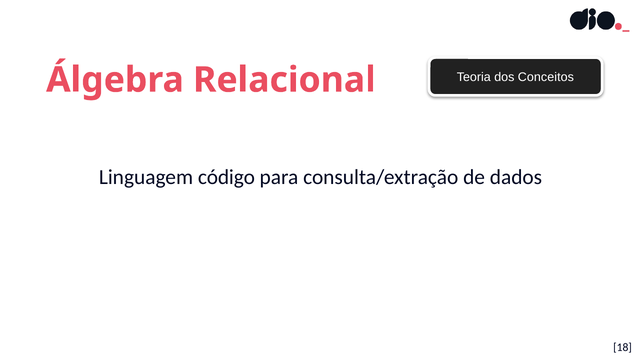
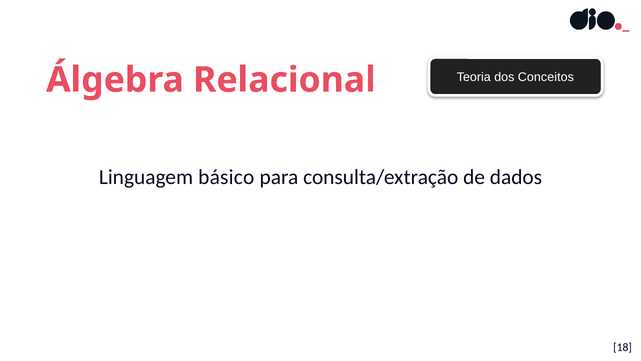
código: código -> básico (226, 177)
